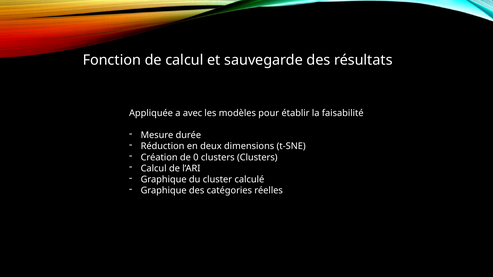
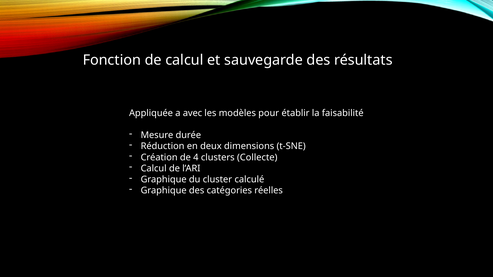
0: 0 -> 4 (196, 157)
clusters Clusters: Clusters -> Collecte (257, 157)
